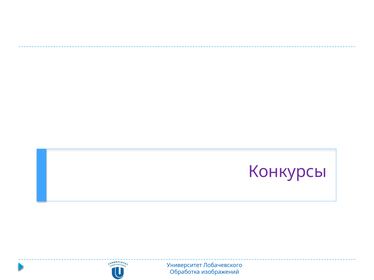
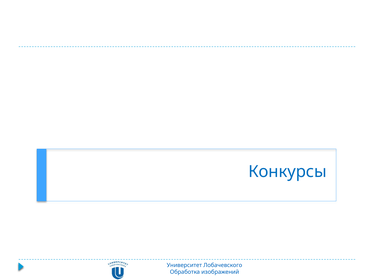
Конкурсы colour: purple -> blue (287, 172)
